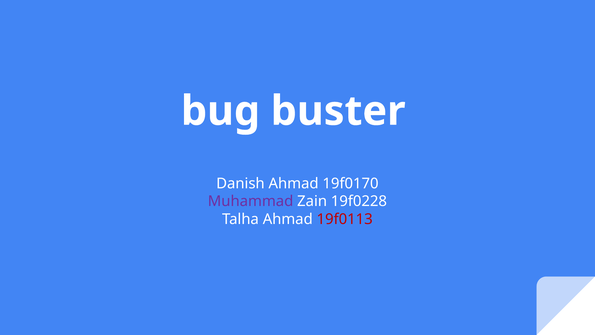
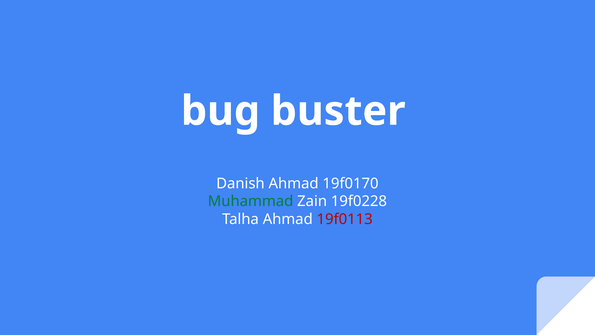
Muhammad colour: purple -> green (251, 201)
